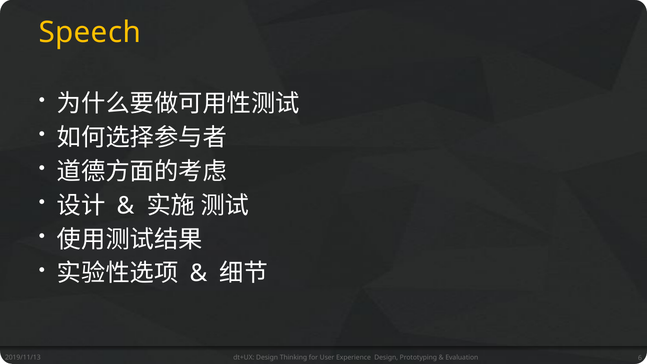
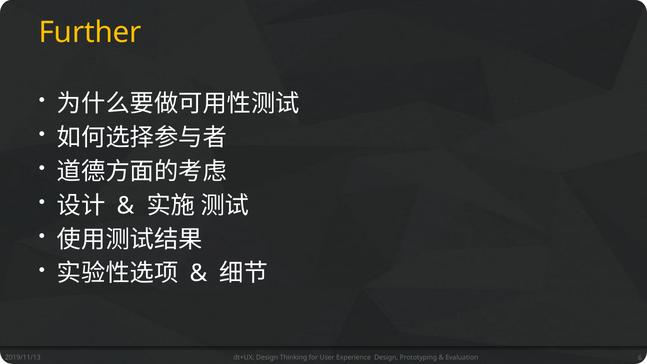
Speech: Speech -> Further (90, 32)
